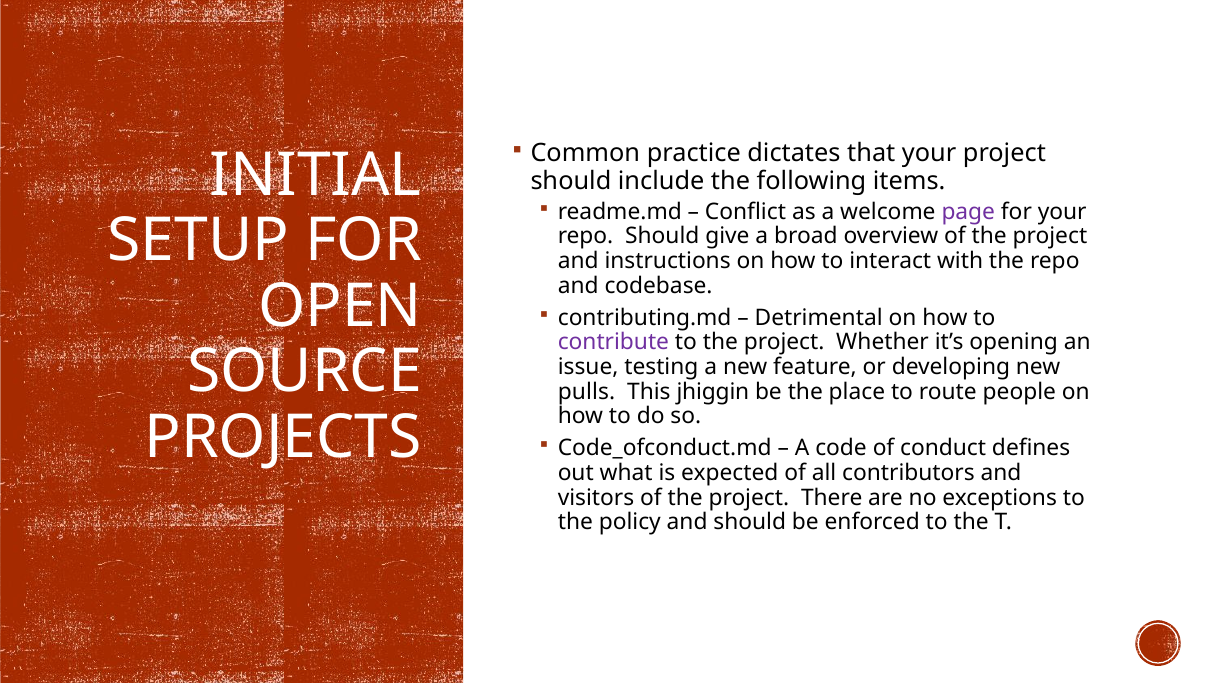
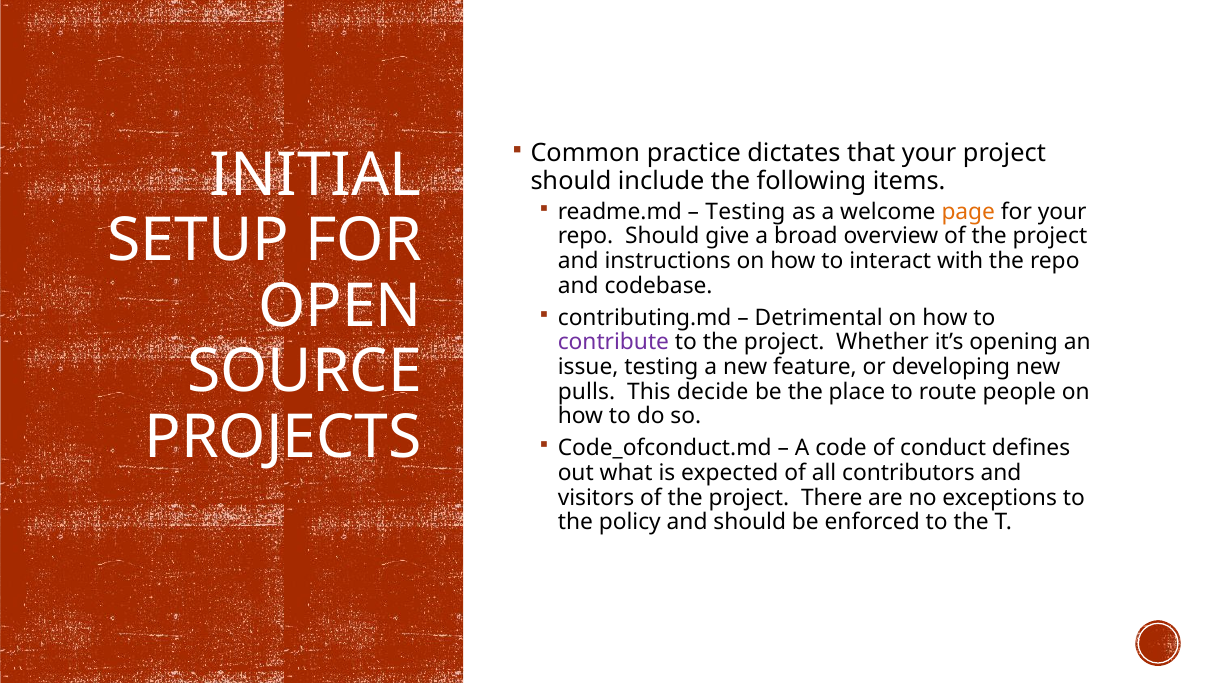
Conflict: Conflict -> Testing (745, 212)
page colour: purple -> orange (968, 212)
jhiggin: jhiggin -> decide (713, 391)
